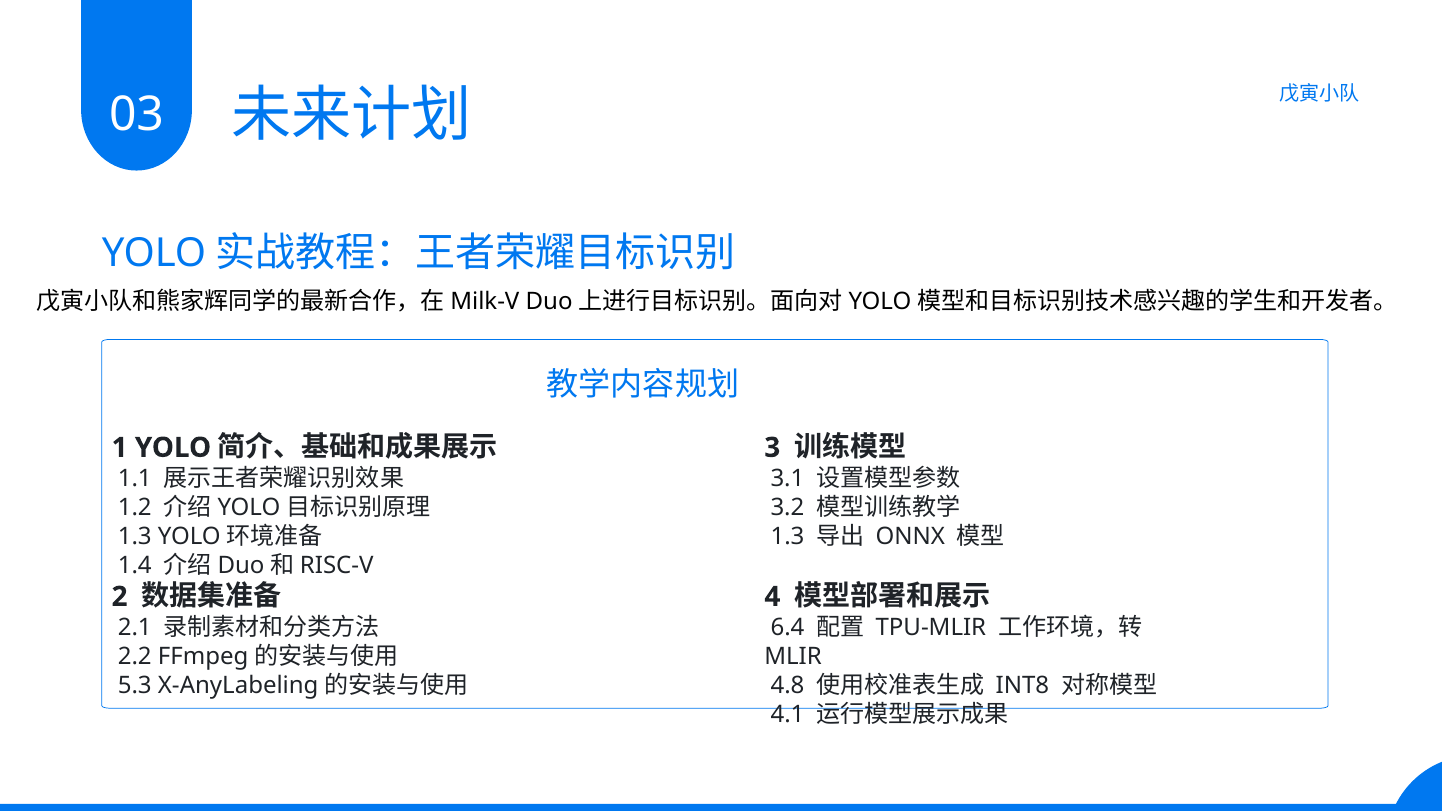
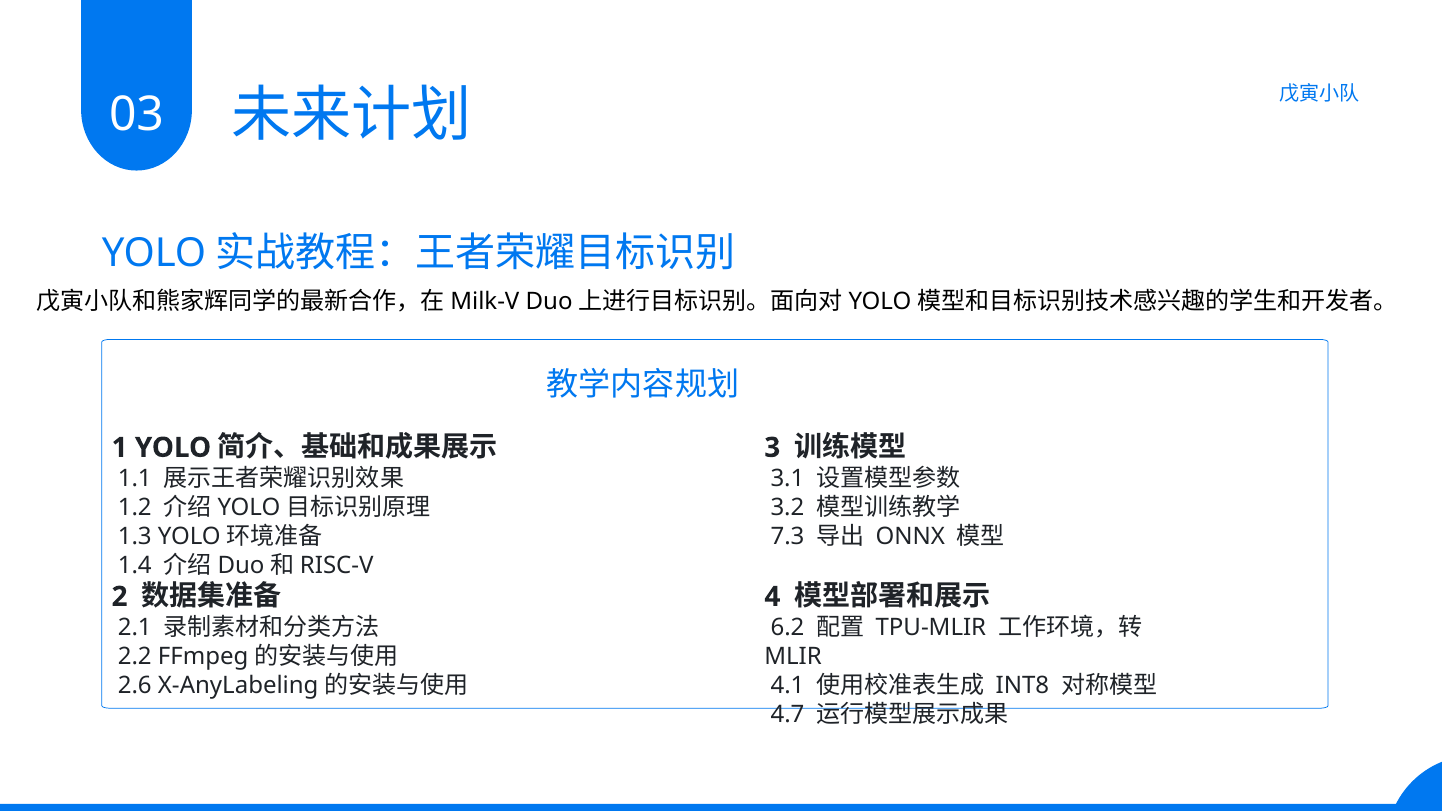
1.3: 1.3 -> 7.3 (787, 536)
6.4: 6.4 -> 6.2 (787, 628)
5.3: 5.3 -> 2.6 (135, 685)
4.8: 4.8 -> 4.1 (787, 685)
4.1: 4.1 -> 4.7 (787, 714)
